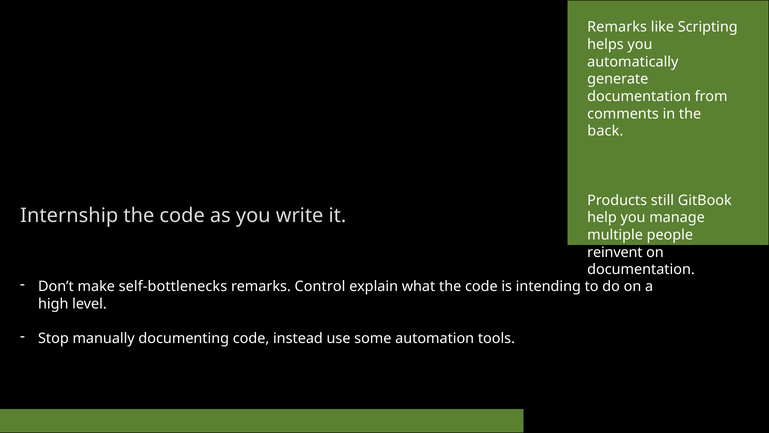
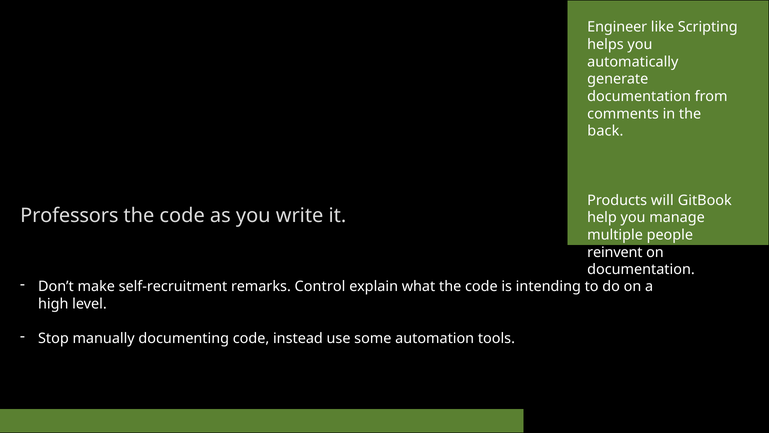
Remarks: Remarks -> Engineer (617, 27)
still: still -> will (662, 200)
Internship: Internship -> Professors (69, 215)
self-bottlenecks: self-bottlenecks -> self-recruitment (173, 286)
